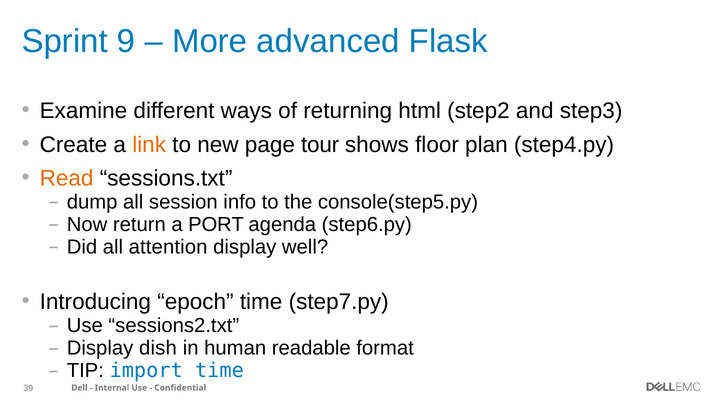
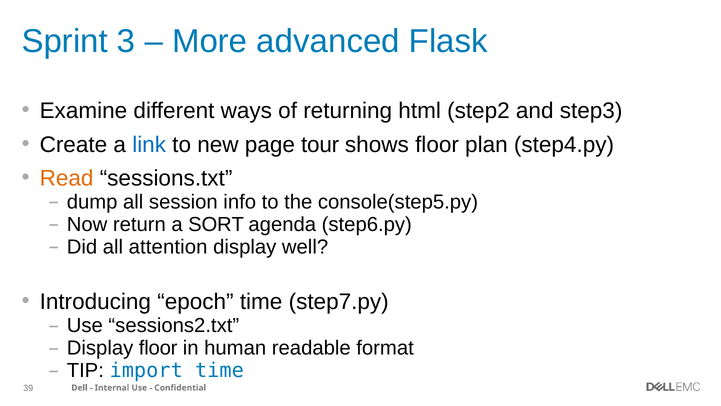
9: 9 -> 3 (126, 41)
link colour: orange -> blue (149, 144)
PORT: PORT -> SORT (216, 224)
Display dish: dish -> floor (158, 348)
